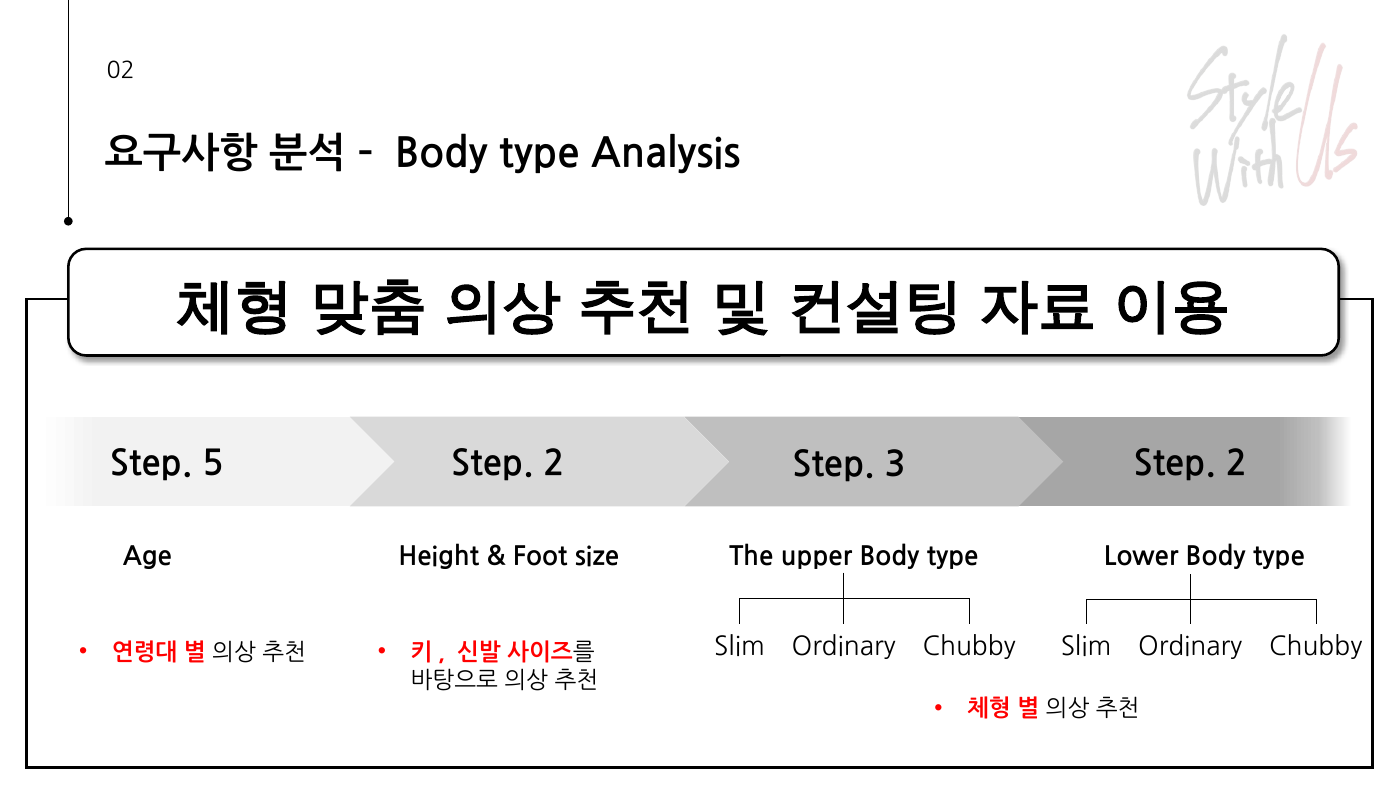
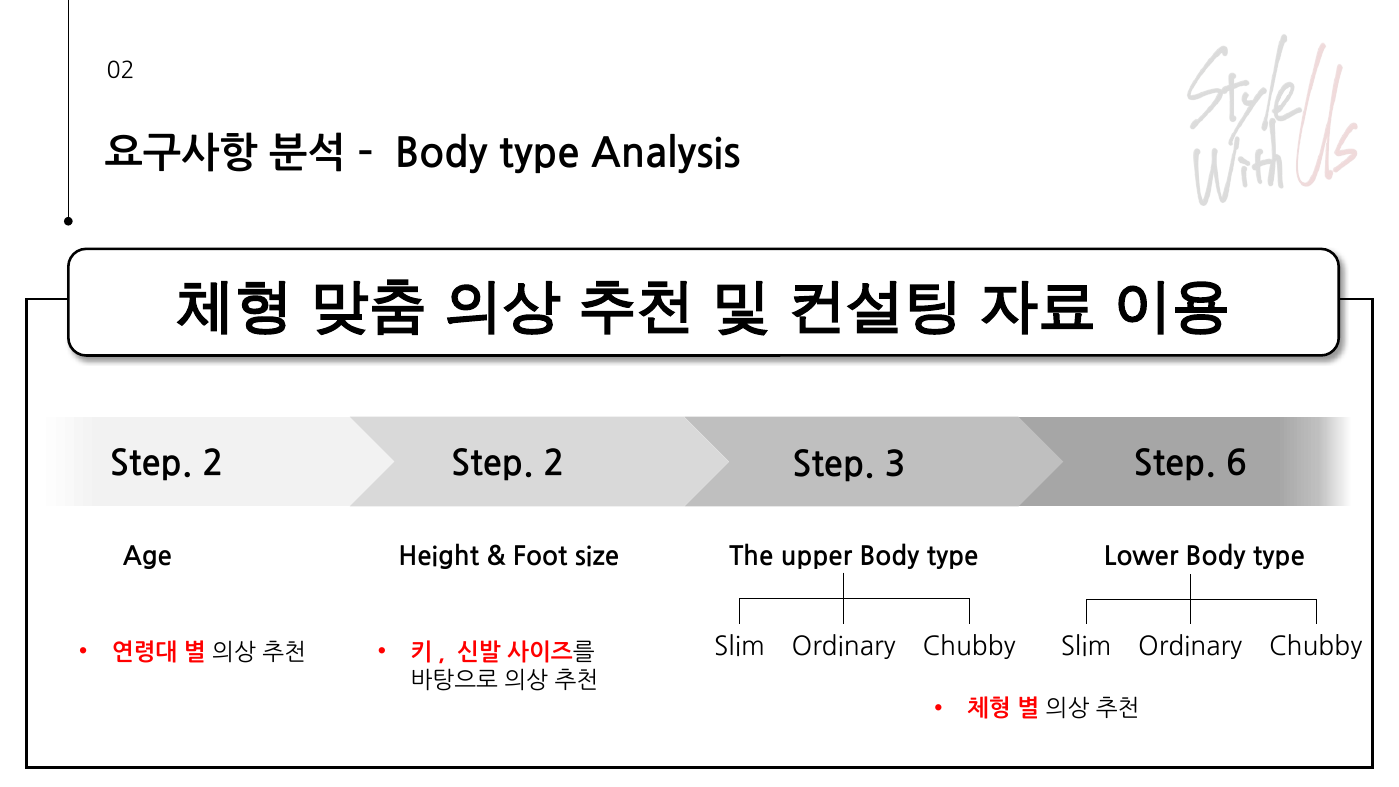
5: 5 -> 2 (213, 464)
3 Step 2: 2 -> 6 (1236, 464)
